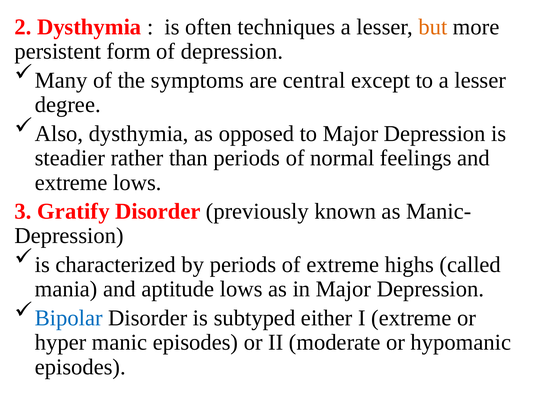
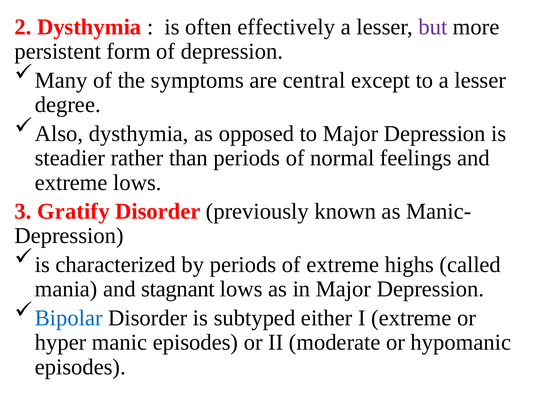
techniques: techniques -> effectively (286, 27)
but colour: orange -> purple (433, 27)
aptitude: aptitude -> stagnant (178, 289)
